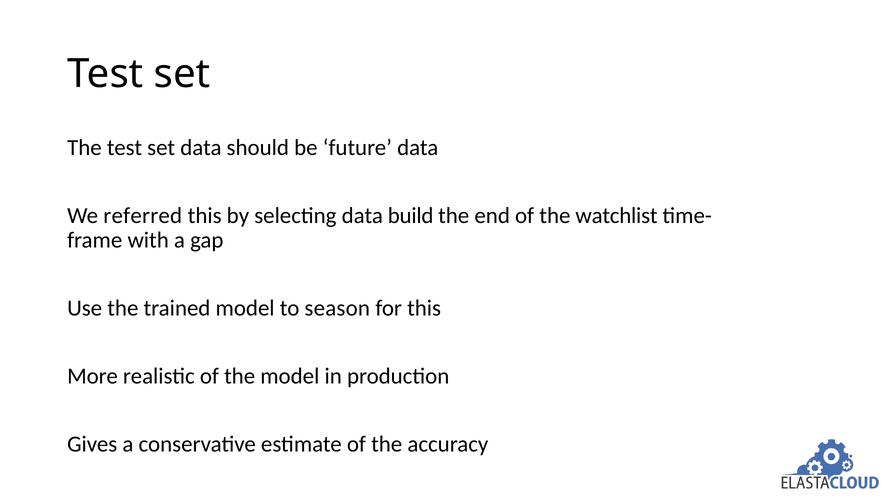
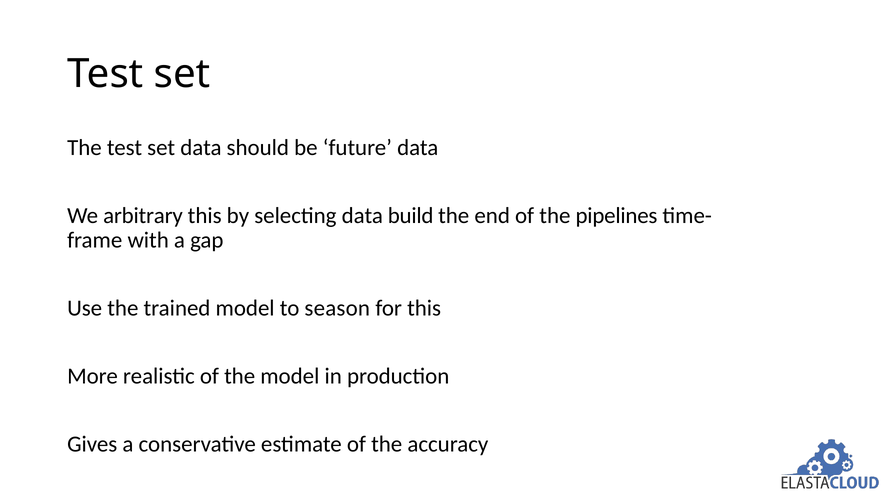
referred: referred -> arbitrary (143, 215)
watchlist: watchlist -> pipelines (617, 215)
